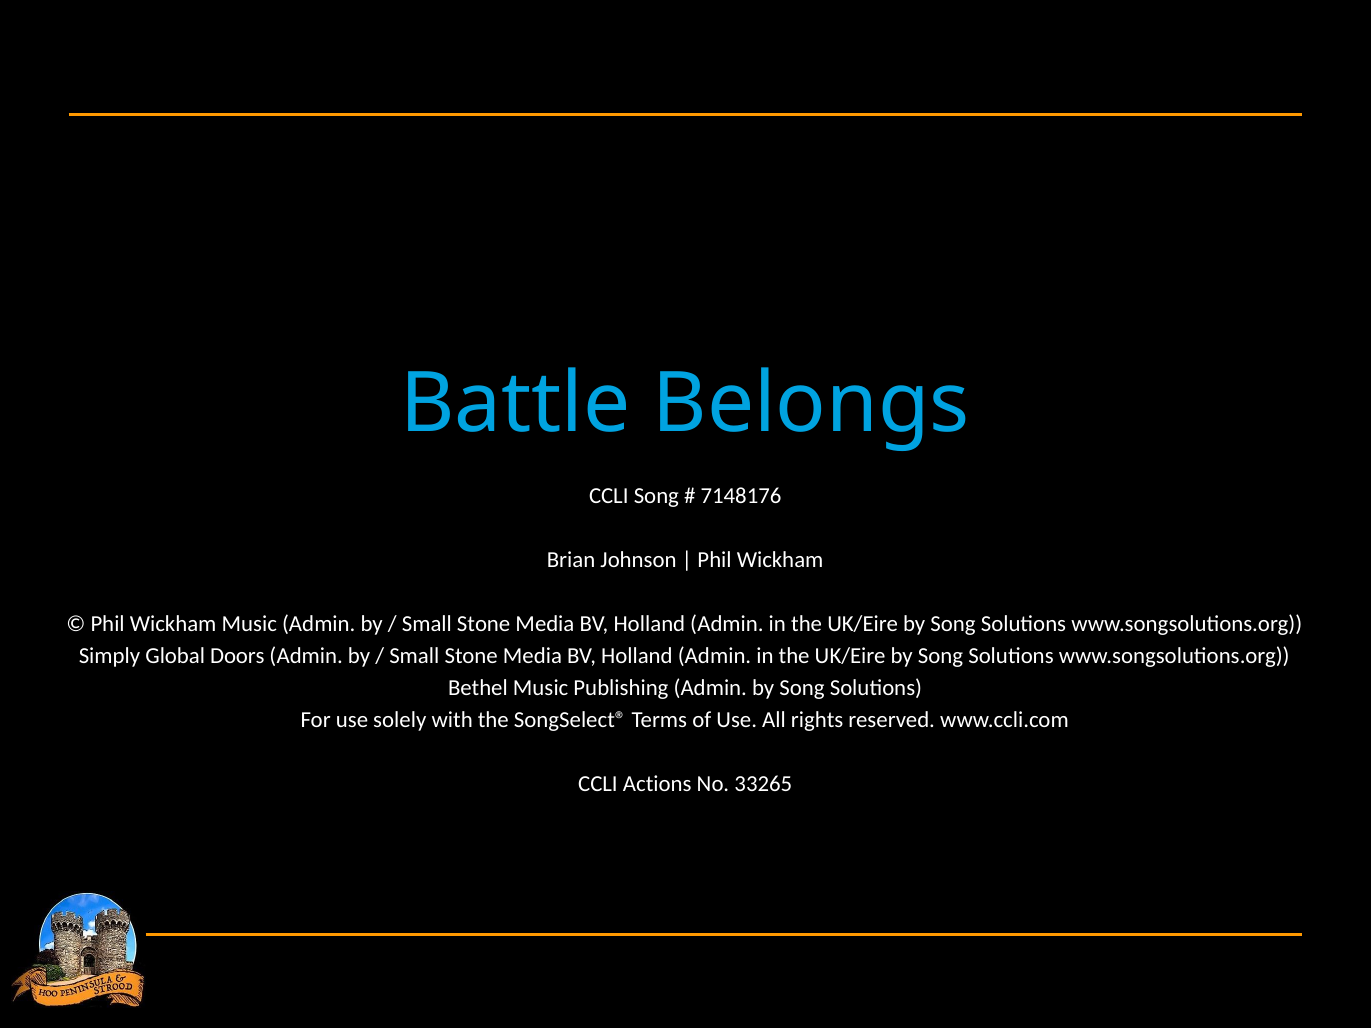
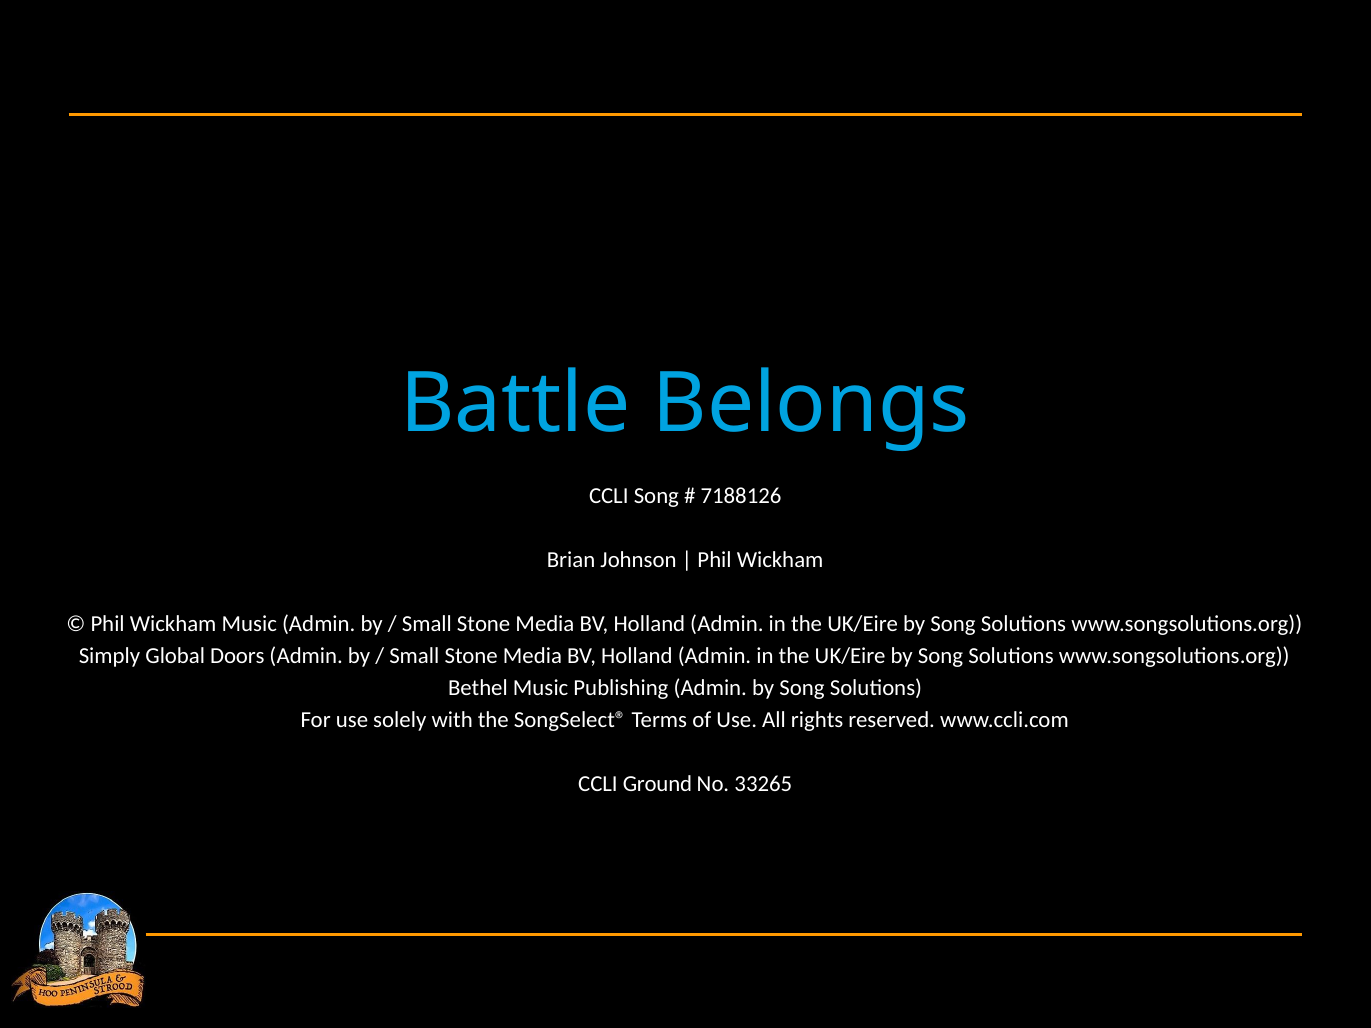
7148176: 7148176 -> 7188126 (741, 496)
Actions: Actions -> Ground (657, 784)
